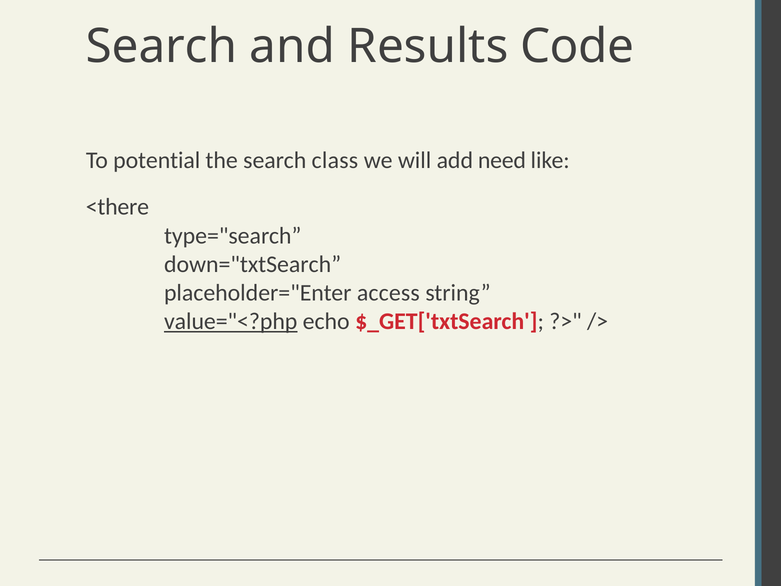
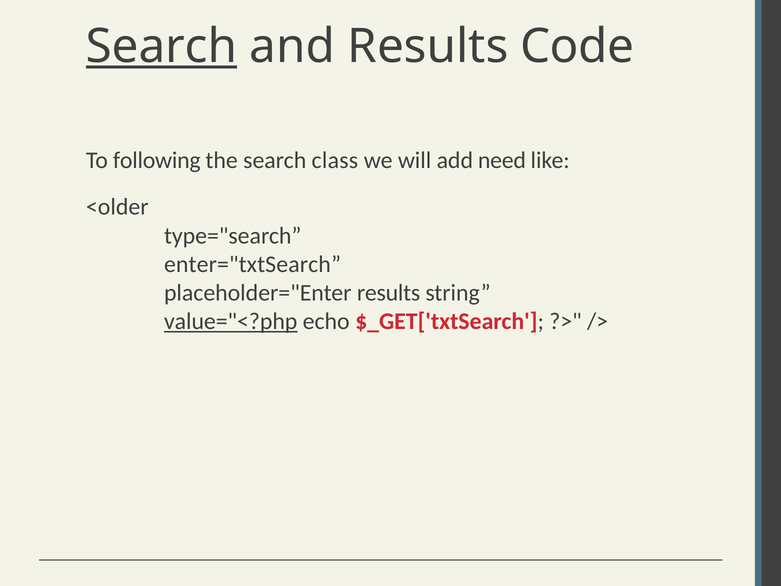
Search underline: none -> present (161, 46)
potential: potential -> following (157, 161)
<there: <there -> <older (117, 207)
down="txtSearch: down="txtSearch -> enter="txtSearch (252, 264)
placeholder="Enter access: access -> results (389, 293)
